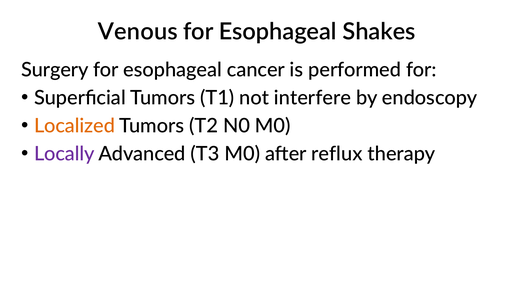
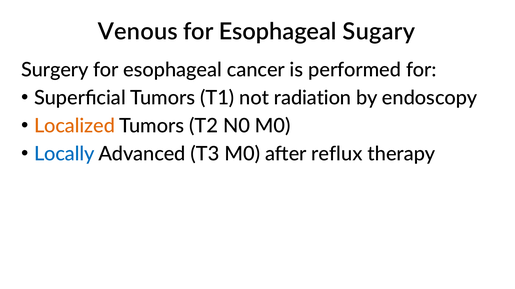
Shakes: Shakes -> Sugary (379, 32)
interfere: interfere -> radiation (313, 98)
Locally colour: purple -> blue (64, 154)
